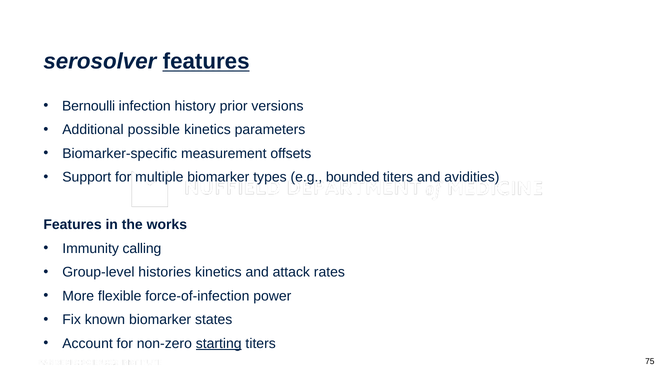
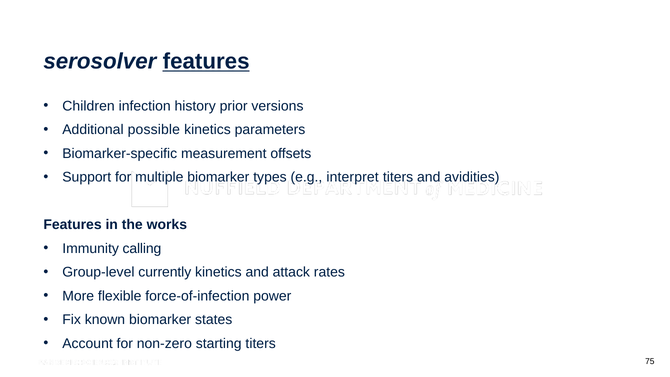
Bernoulli: Bernoulli -> Children (89, 106)
bounded: bounded -> interpret (353, 177)
histories: histories -> currently (165, 272)
starting underline: present -> none (219, 343)
